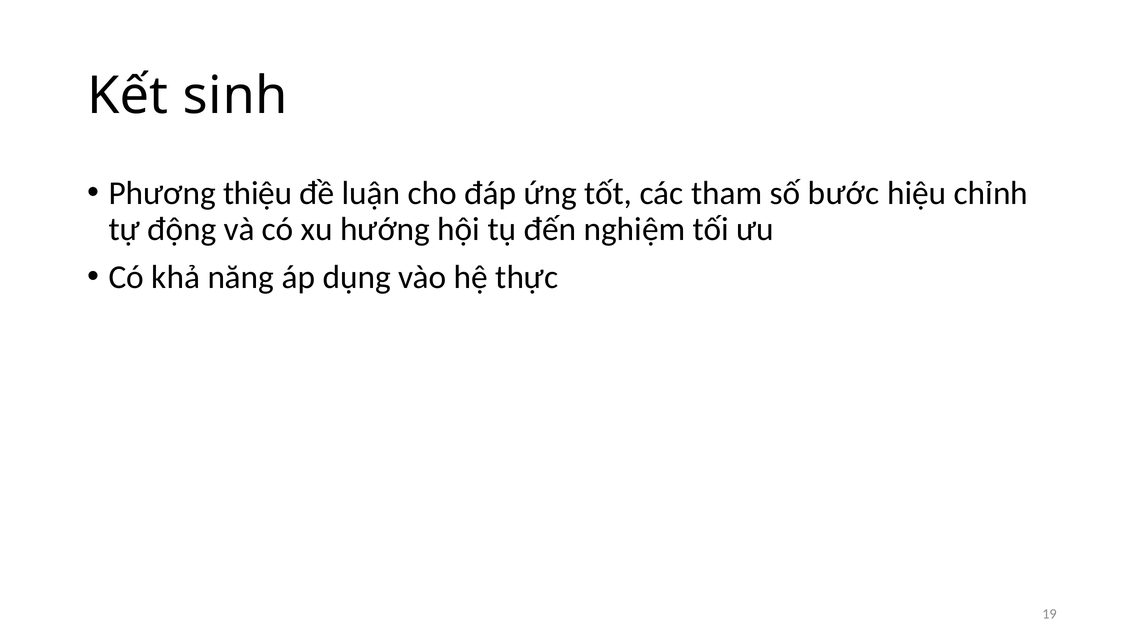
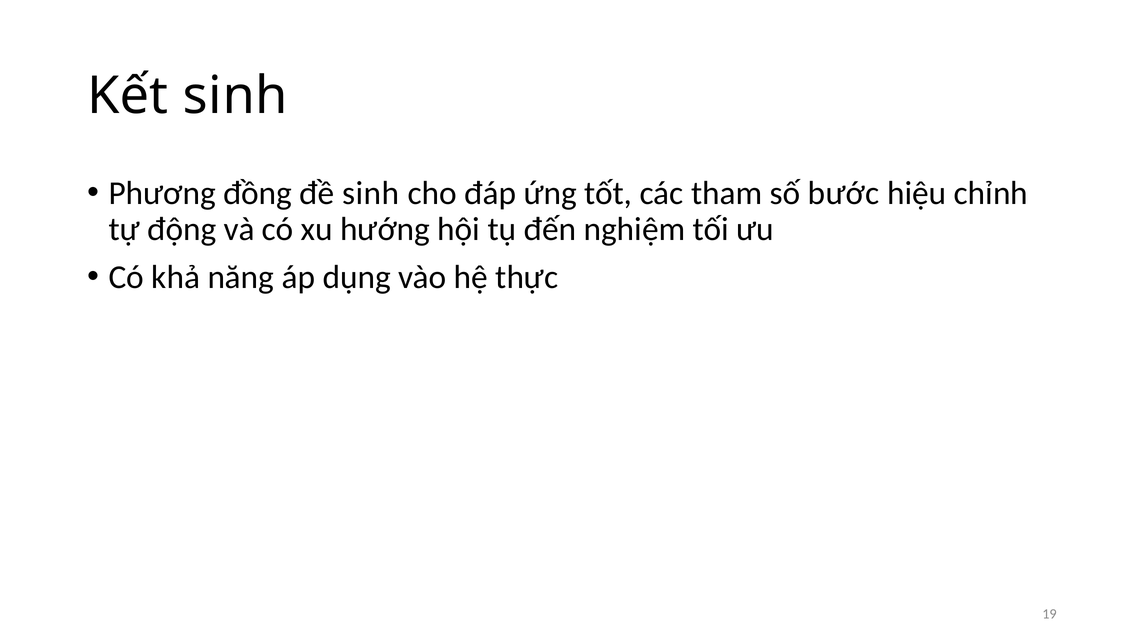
thiệu: thiệu -> đồng (258, 193)
đề luận: luận -> sinh (371, 193)
